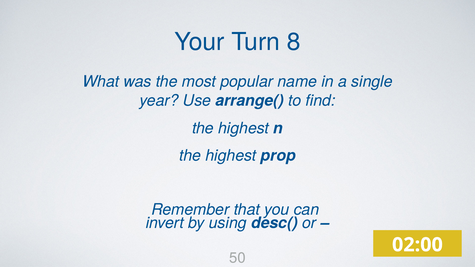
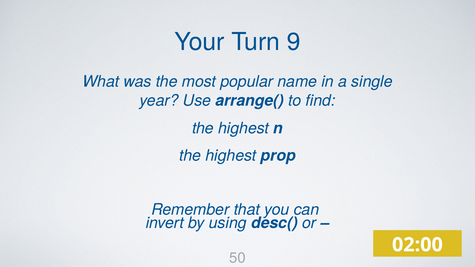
8: 8 -> 9 (294, 42)
